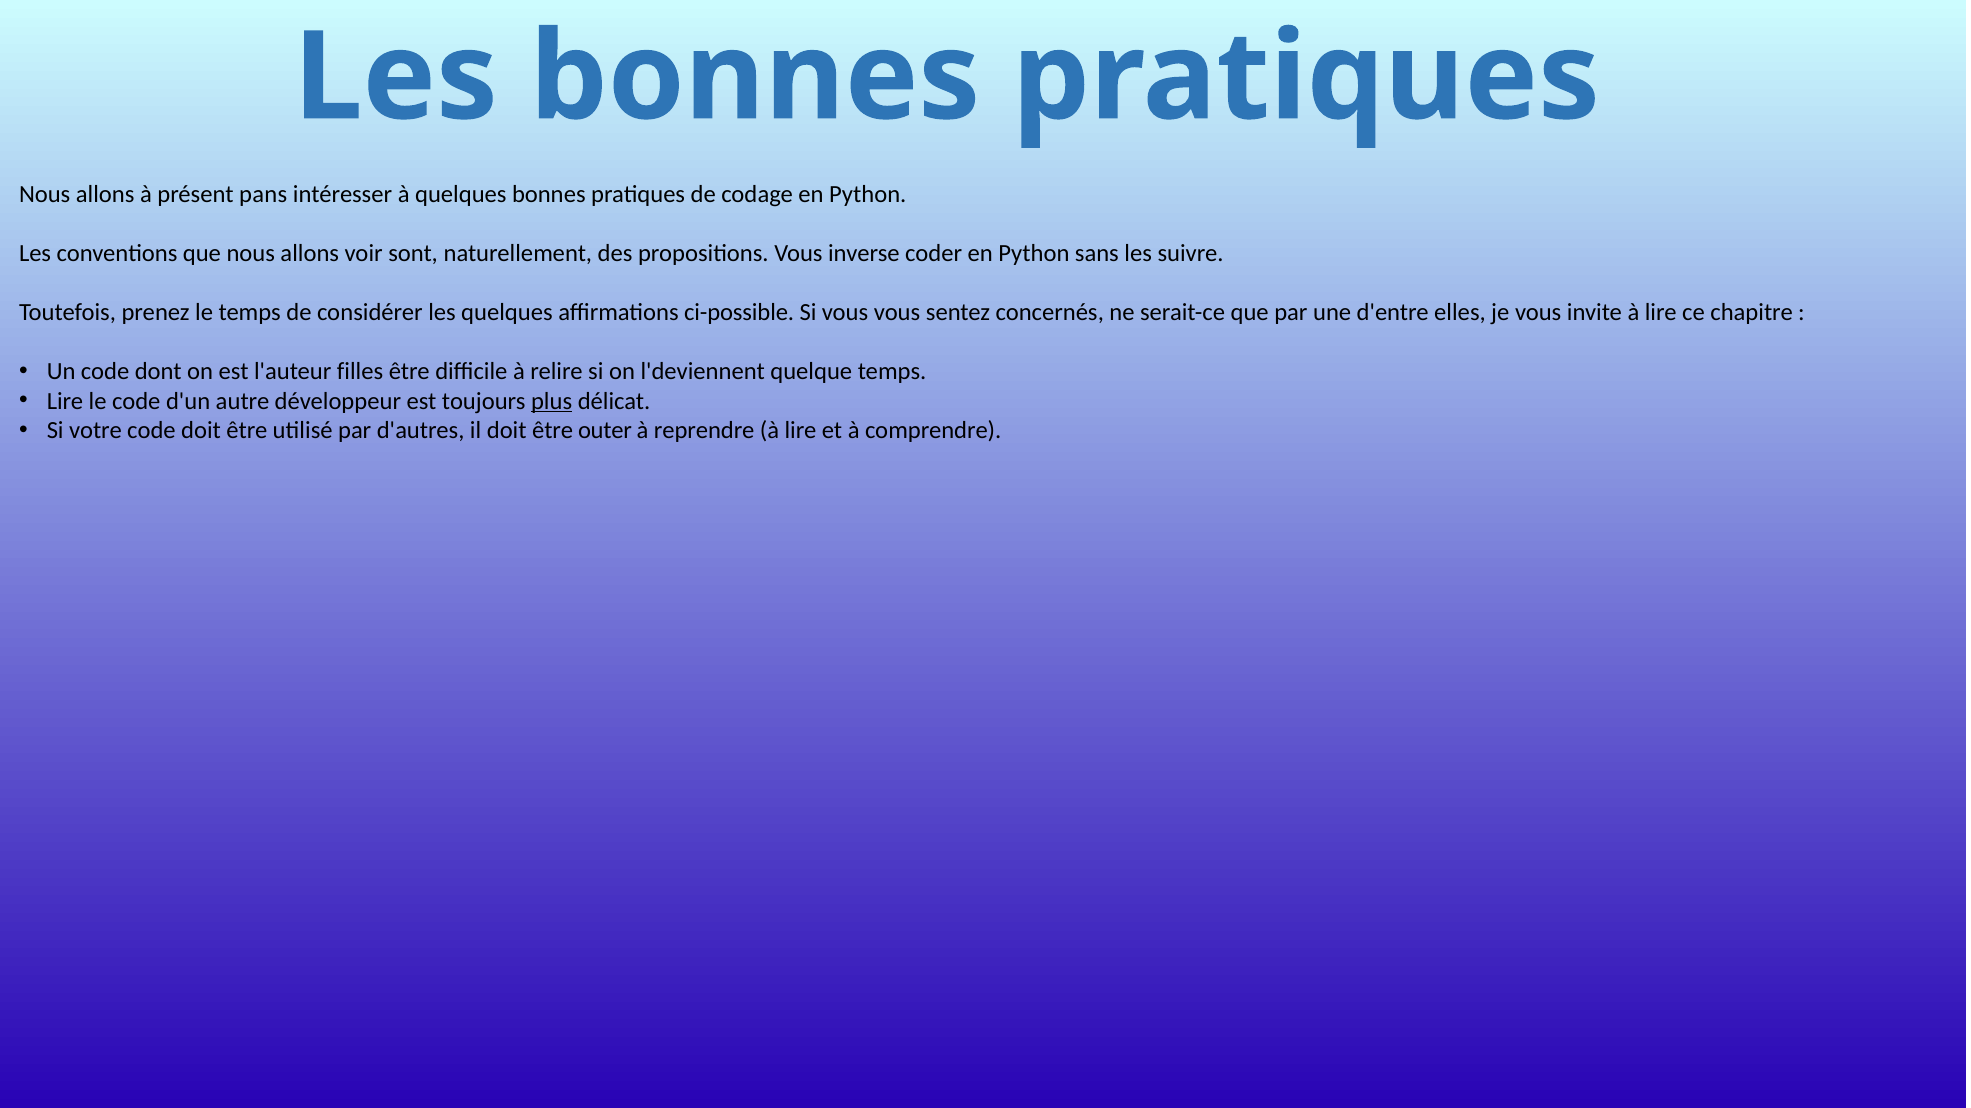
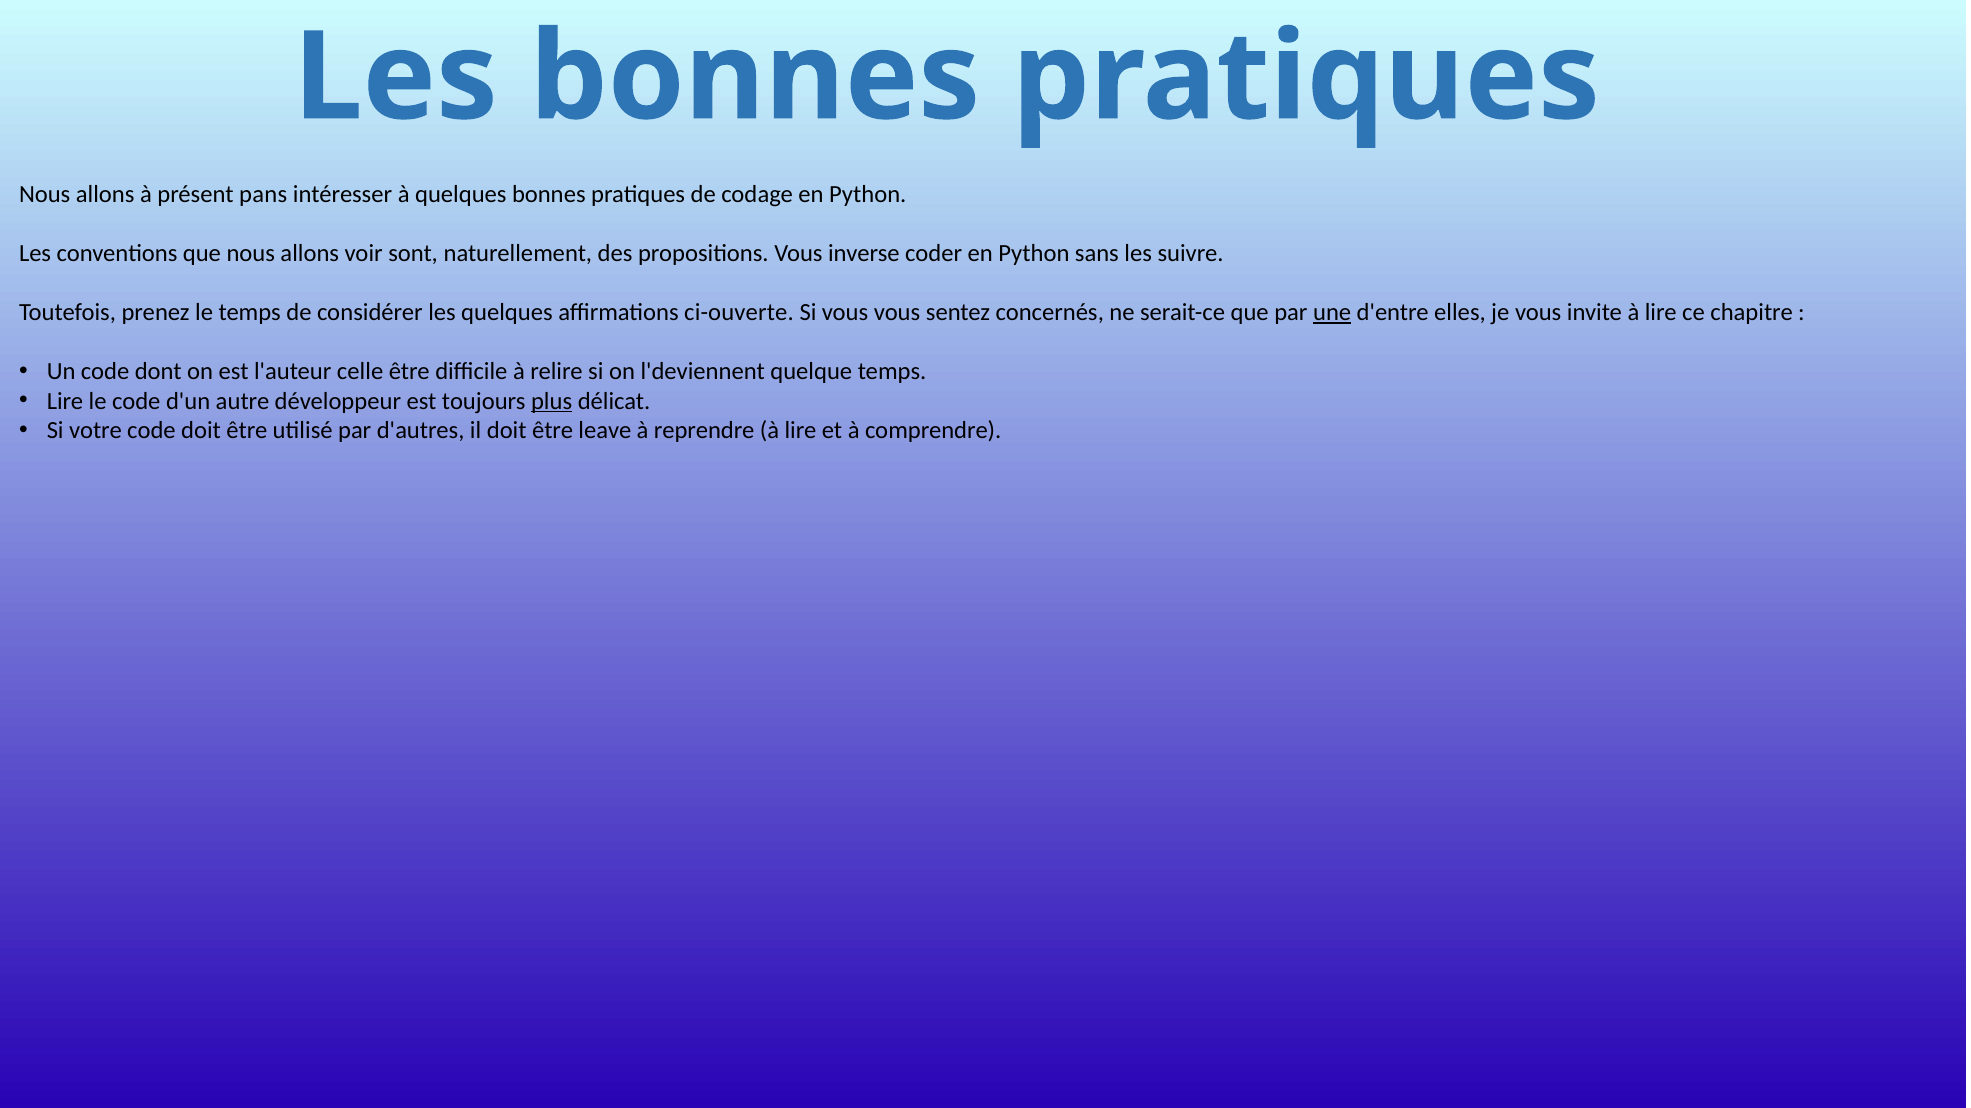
ci-possible: ci-possible -> ci-ouverte (739, 313)
une underline: none -> present (1332, 313)
filles: filles -> celle (360, 372)
outer: outer -> leave (605, 431)
